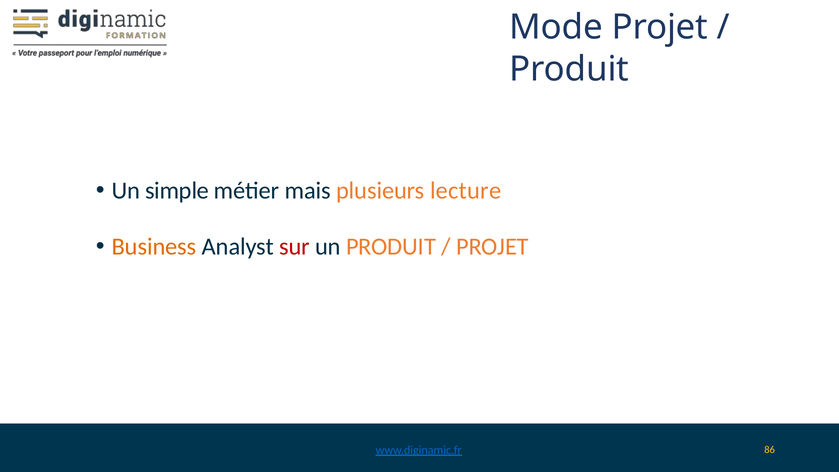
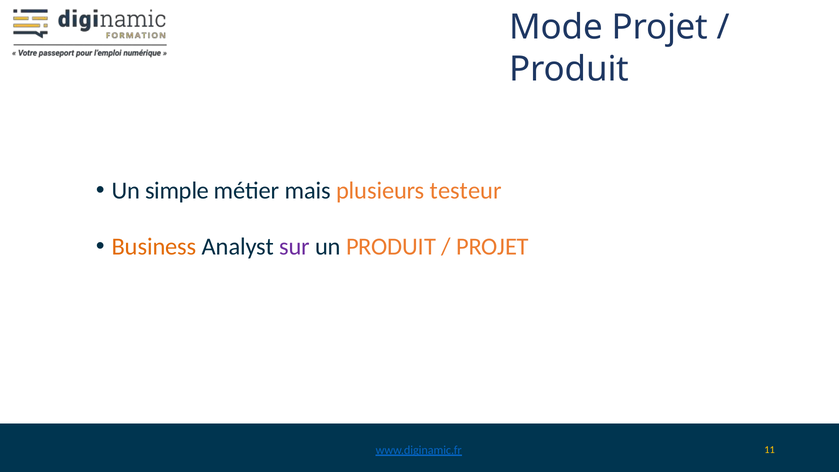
lecture: lecture -> testeur (466, 191)
sur colour: red -> purple (294, 247)
86: 86 -> 11 (770, 450)
